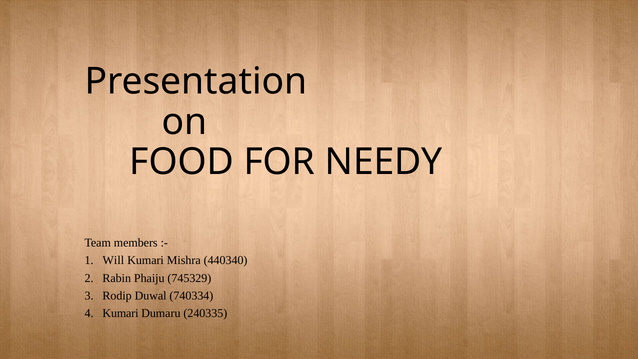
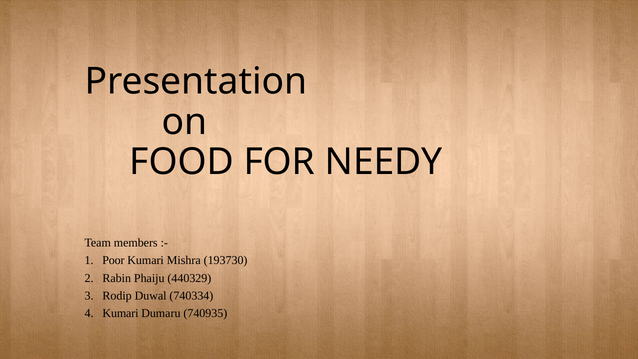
Will: Will -> Poor (113, 260)
440340: 440340 -> 193730 (226, 260)
745329: 745329 -> 440329 (189, 278)
240335: 240335 -> 740935 (205, 313)
